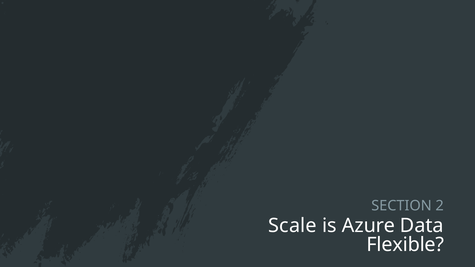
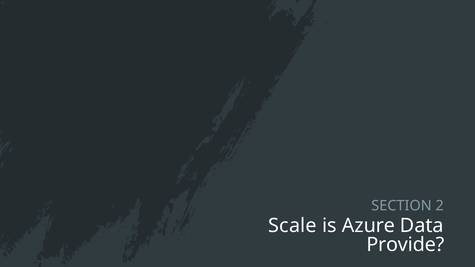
Flexible: Flexible -> Provide (405, 245)
